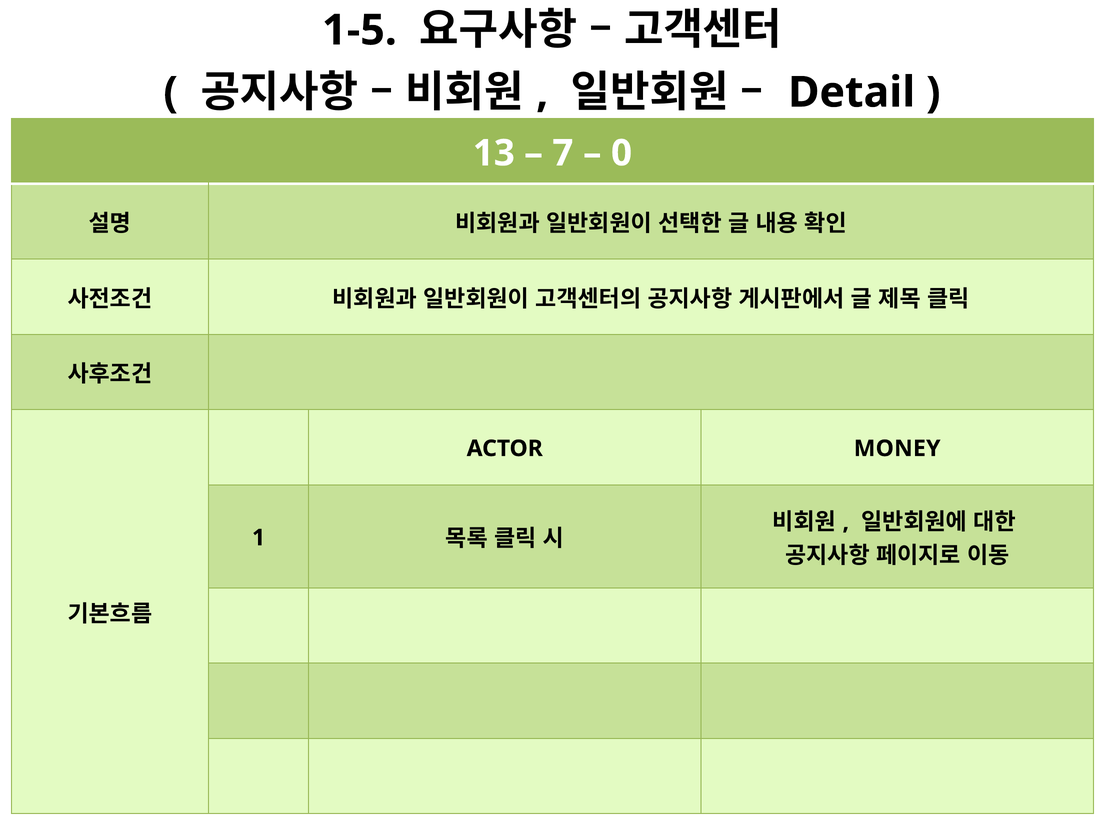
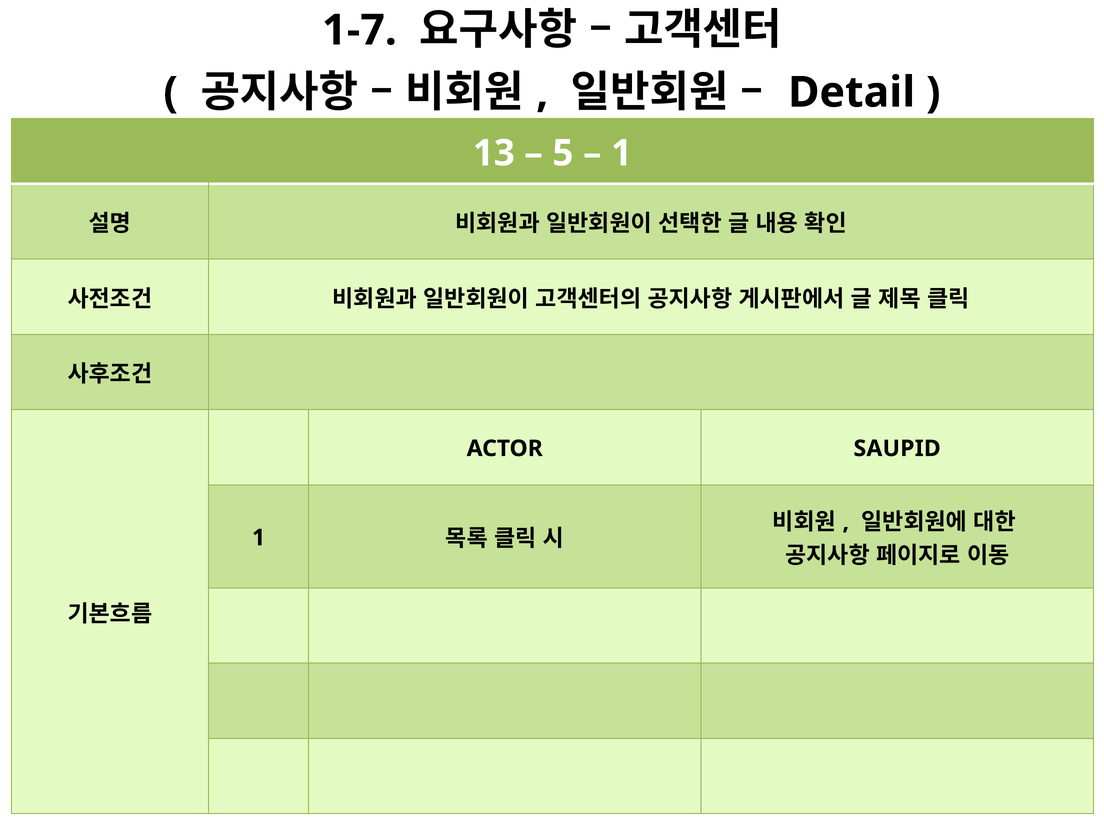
1-5: 1-5 -> 1-7 (359, 30)
7: 7 -> 5 (563, 153)
0: 0 -> 1 (622, 153)
MONEY: MONEY -> SAUPID (897, 448)
